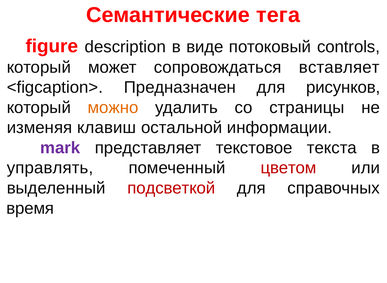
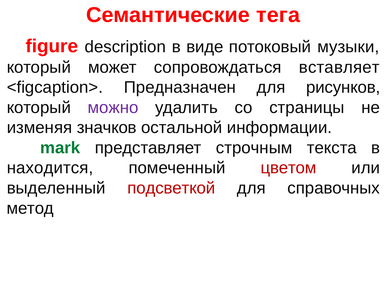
сontrols: сontrols -> музыки (348, 47)
можно colour: orange -> purple (113, 108)
клавиш: клавиш -> значков (107, 128)
mark colour: purple -> green (60, 148)
текстовое: текстовое -> строчным (254, 148)
управлять: управлять -> находится (50, 168)
время: время -> метод (30, 209)
